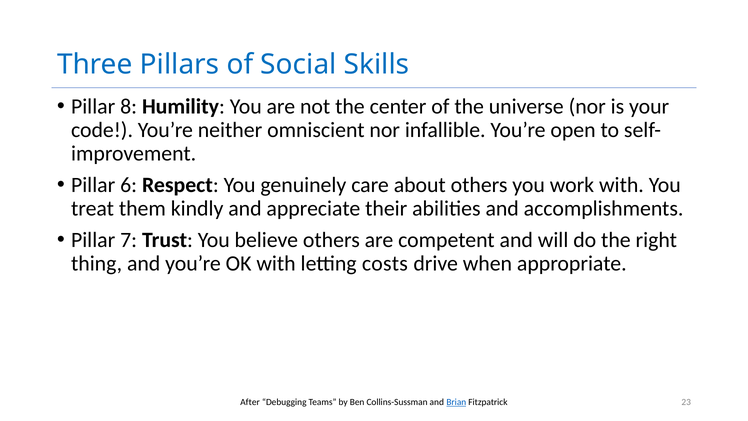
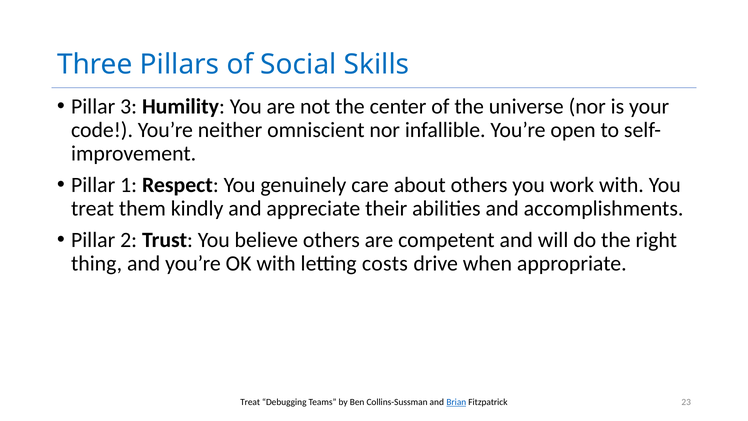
8: 8 -> 3 (129, 106)
6: 6 -> 1 (129, 185)
7: 7 -> 2 (129, 240)
After: After -> Treat (250, 402)
